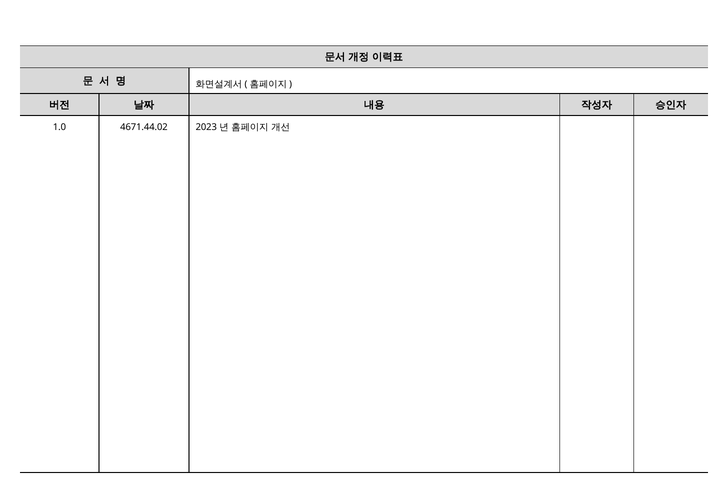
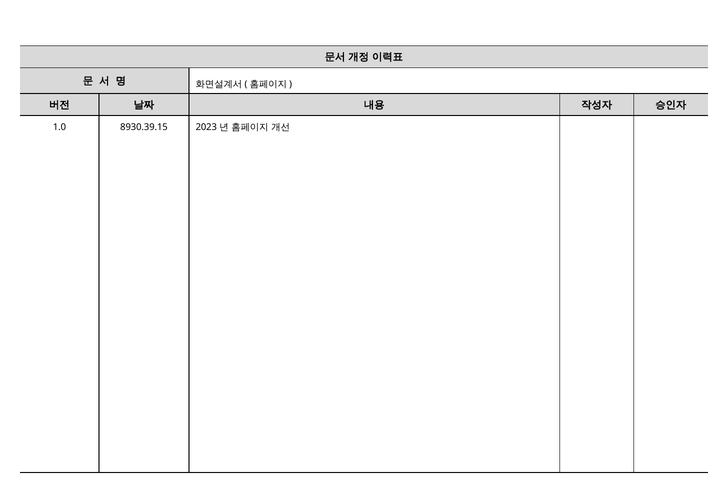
4671.44.02: 4671.44.02 -> 8930.39.15 (144, 127)
